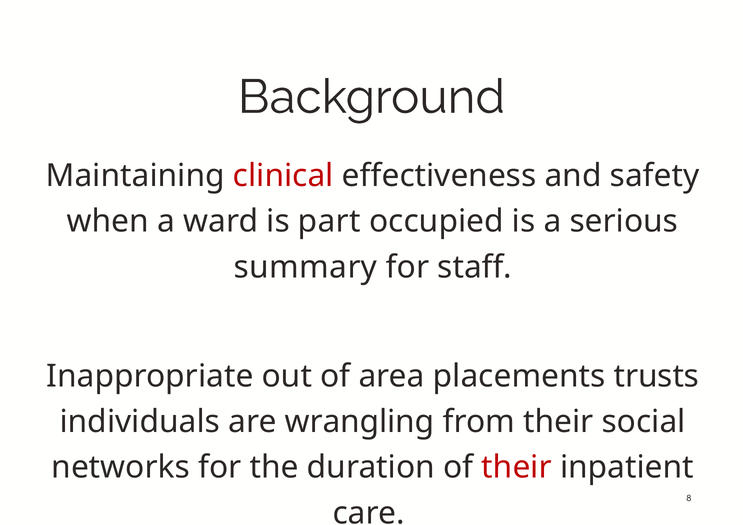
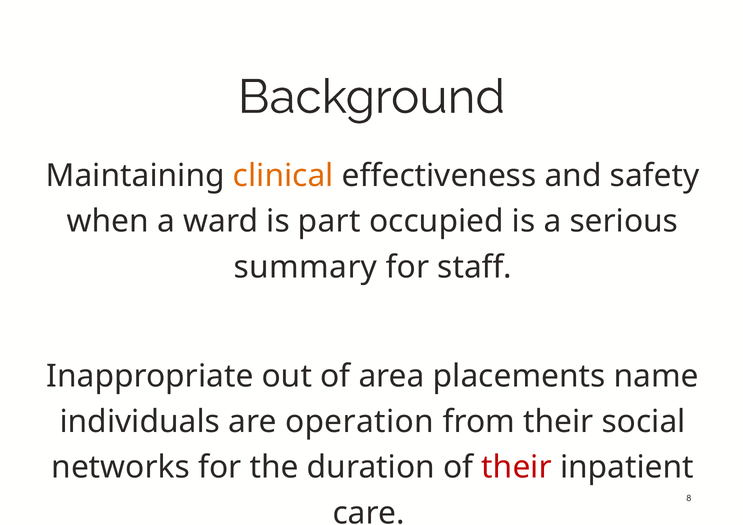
clinical colour: red -> orange (283, 176)
trusts: trusts -> name (656, 376)
wrangling: wrangling -> operation (359, 422)
